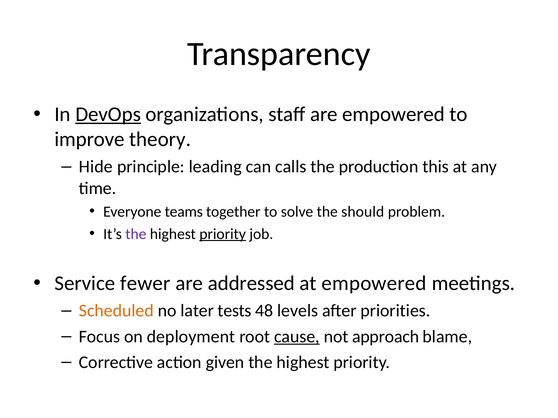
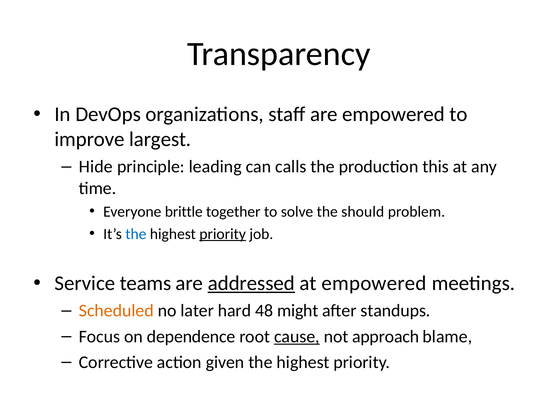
DevOps underline: present -> none (108, 114)
theory: theory -> largest (160, 140)
teams: teams -> brittle (184, 212)
the colour: purple -> blue (136, 234)
fewer: fewer -> teams (146, 284)
addressed underline: none -> present (251, 284)
tests: tests -> hard (235, 311)
levels: levels -> might (298, 311)
priorities: priorities -> standups (396, 311)
deployment: deployment -> dependence (191, 337)
